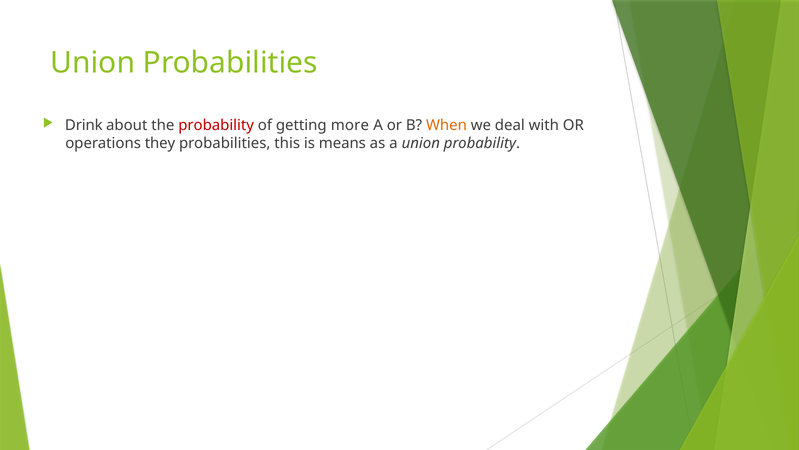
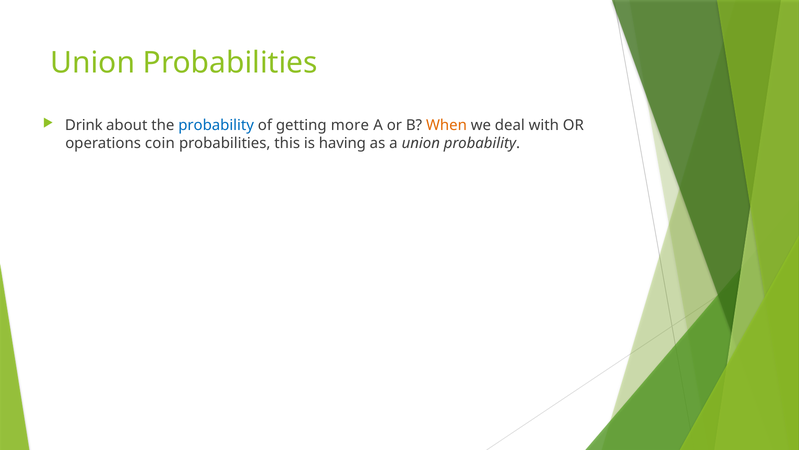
probability colour: red -> blue (216, 125)
they: they -> coin (160, 143)
means: means -> having (342, 143)
